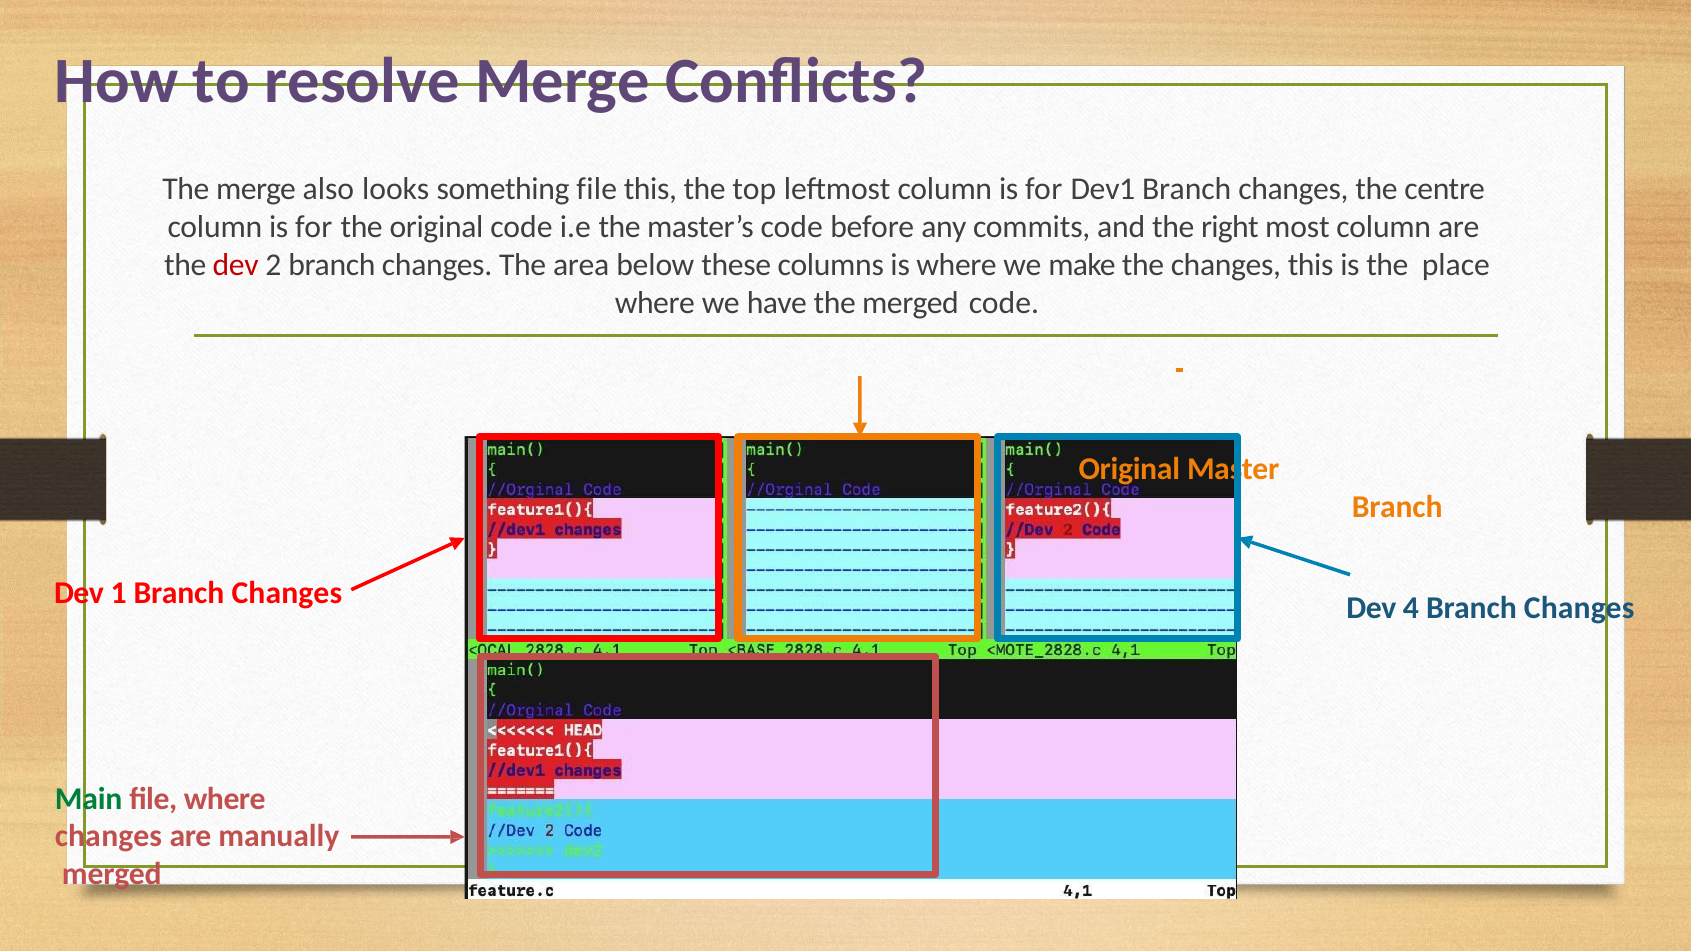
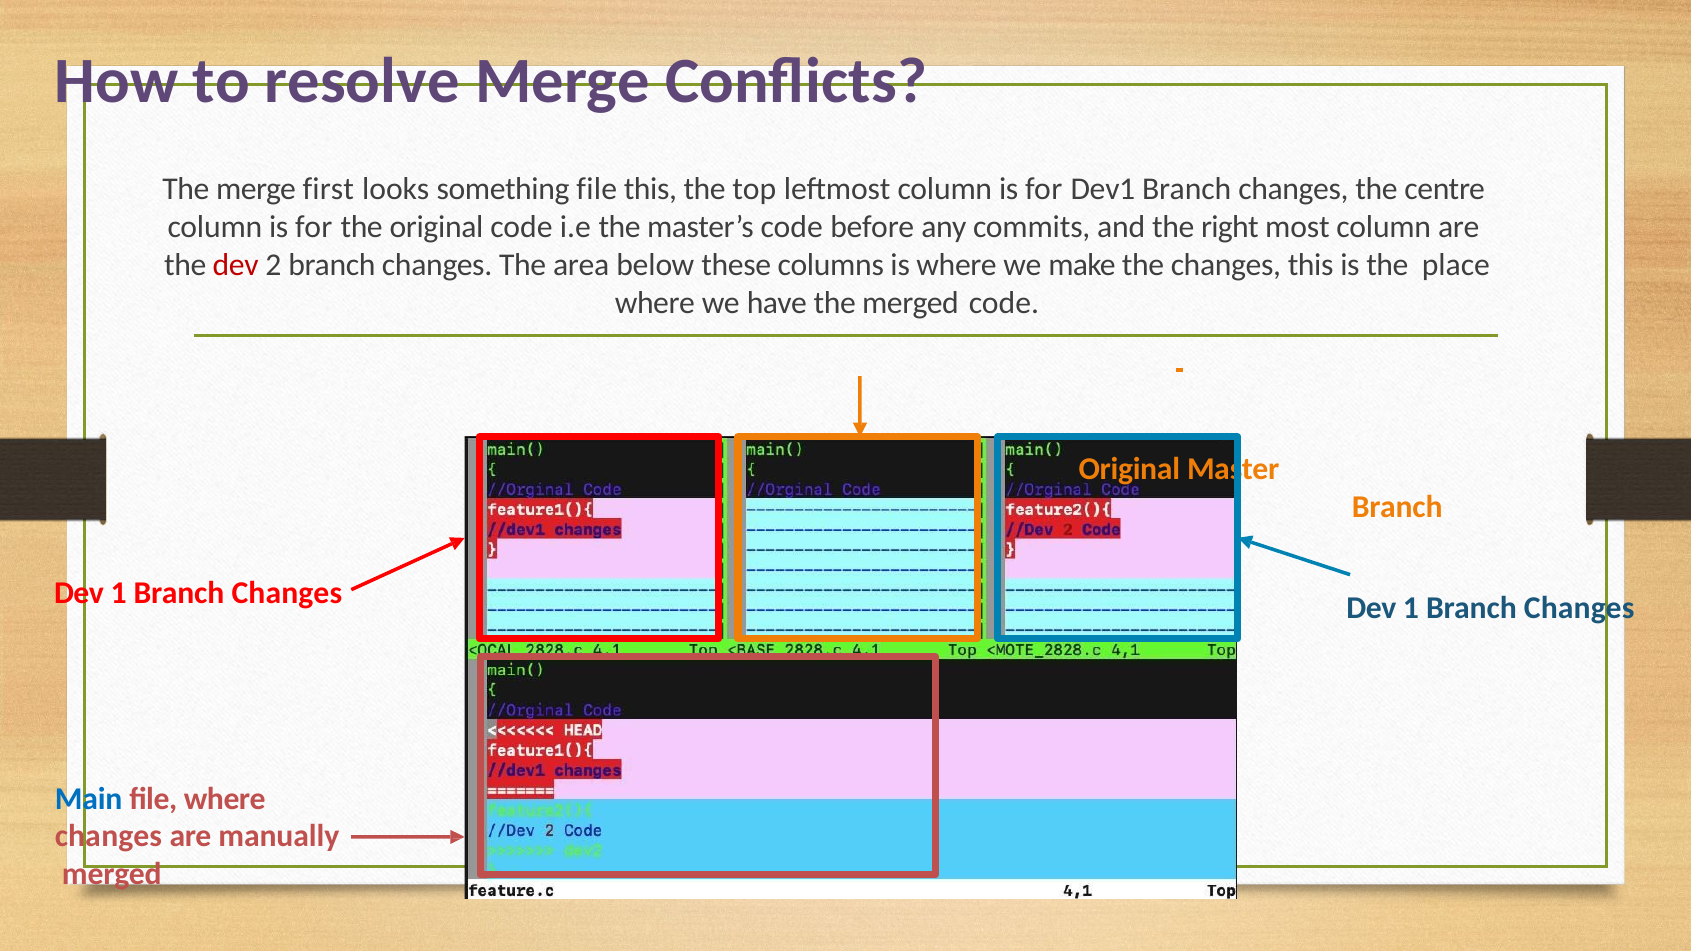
also: also -> first (328, 189)
4: 4 -> 1 (1411, 608)
Main colour: green -> blue (89, 799)
